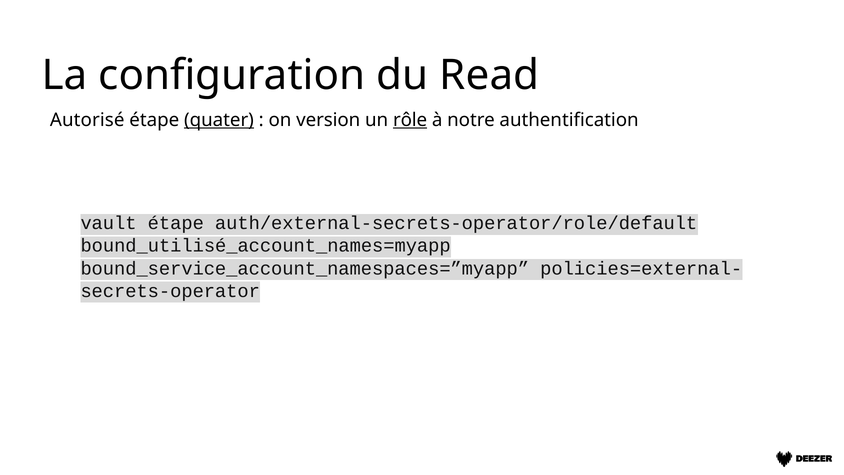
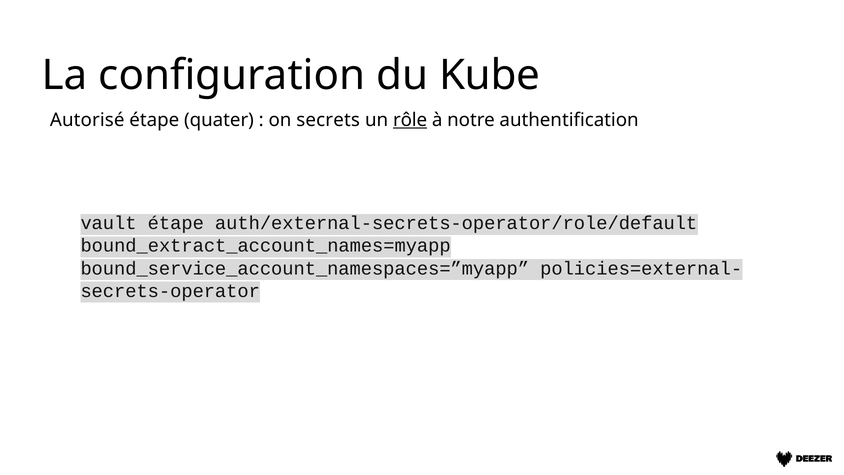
Read: Read -> Kube (490, 75)
quater underline: present -> none (219, 120)
version: version -> secrets (328, 120)
bound_utilisé_account_names=myapp: bound_utilisé_account_names=myapp -> bound_extract_account_names=myapp (266, 246)
